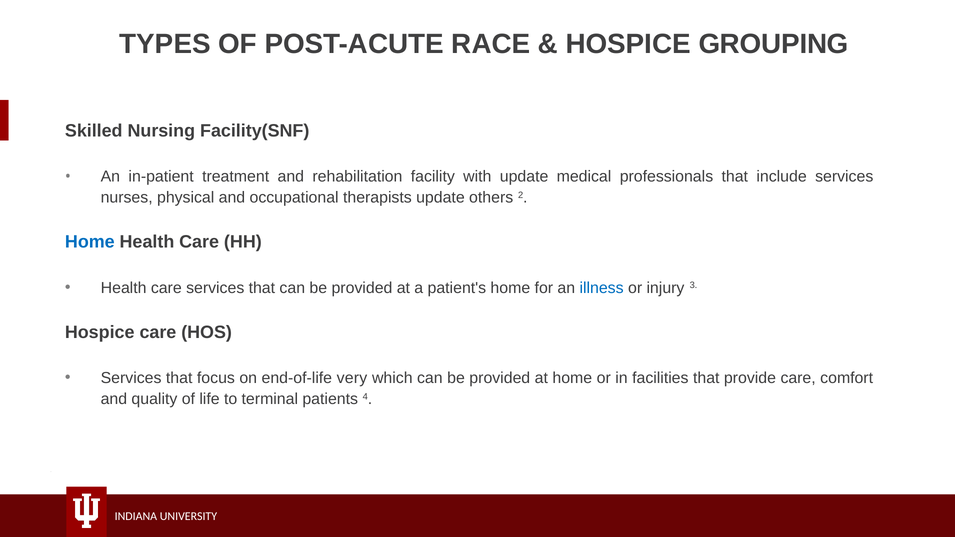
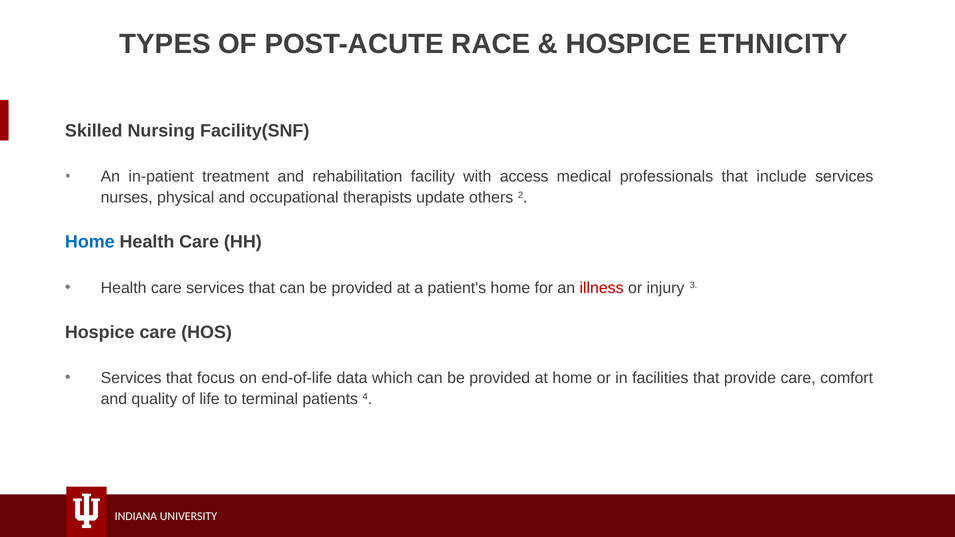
GROUPING: GROUPING -> ETHNICITY (773, 44)
with update: update -> access (524, 177)
illness colour: blue -> red (602, 288)
very: very -> data (352, 378)
